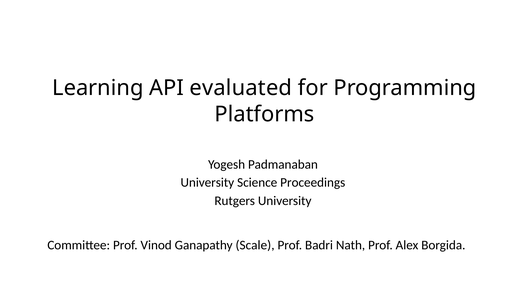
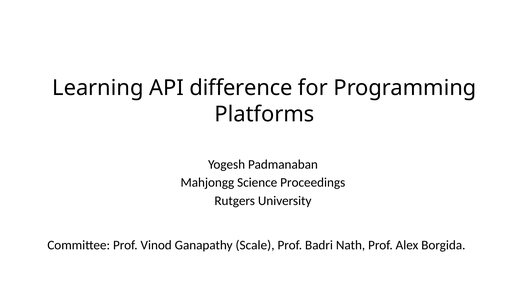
evaluated: evaluated -> difference (241, 88)
University: University -> Mahjongg (207, 183)
